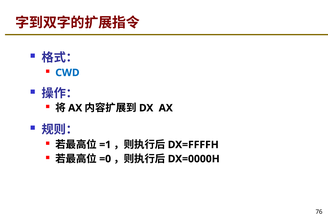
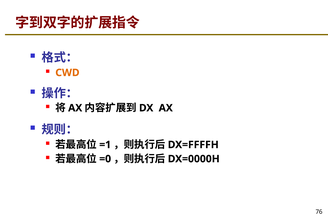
CWD colour: blue -> orange (67, 73)
